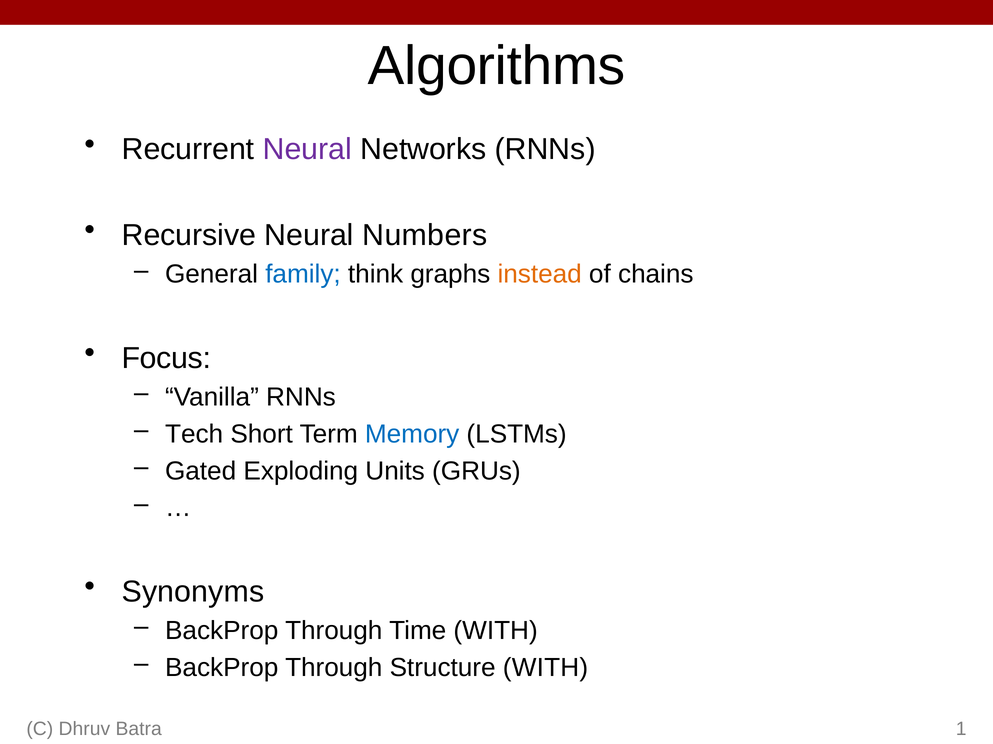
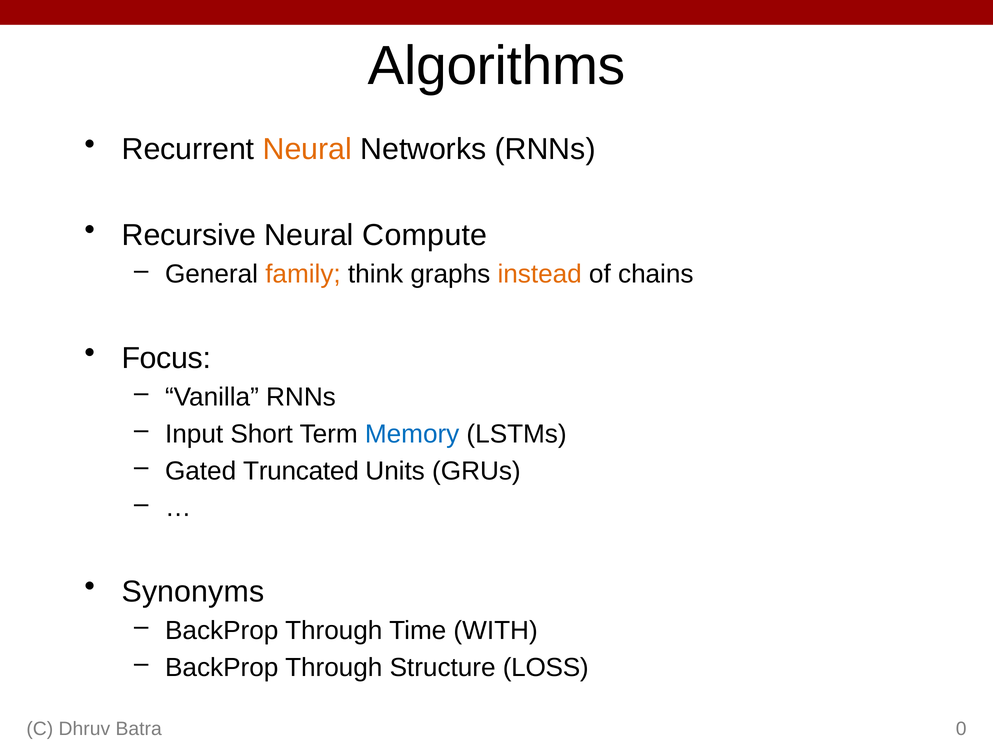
Neural colour: purple -> orange (307, 149)
Numbers: Numbers -> Compute (425, 235)
family colour: blue -> orange (303, 275)
Tech: Tech -> Input (194, 434)
Exploding: Exploding -> Truncated (301, 471)
Structure WITH: WITH -> LOSS (546, 668)
1: 1 -> 0 (961, 730)
